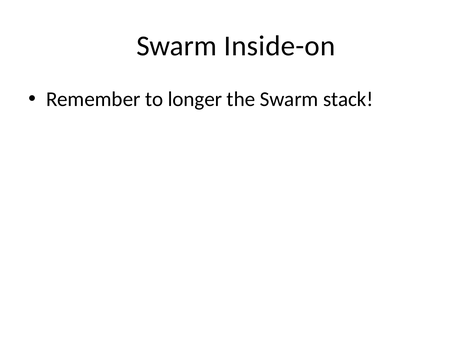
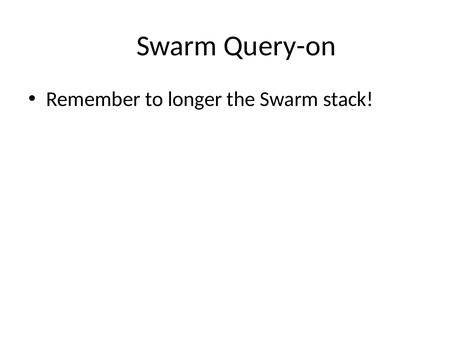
Inside-on: Inside-on -> Query-on (280, 46)
